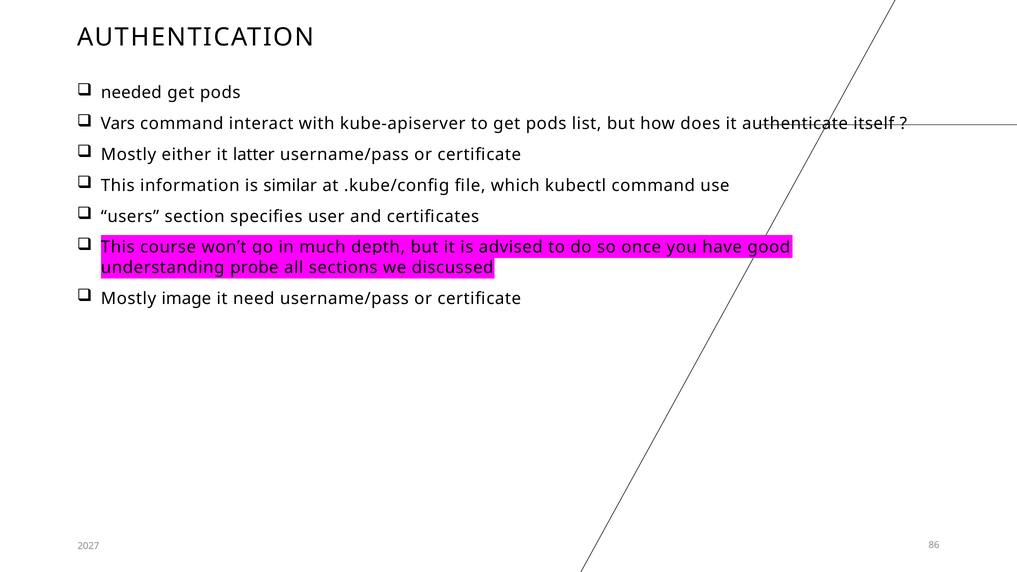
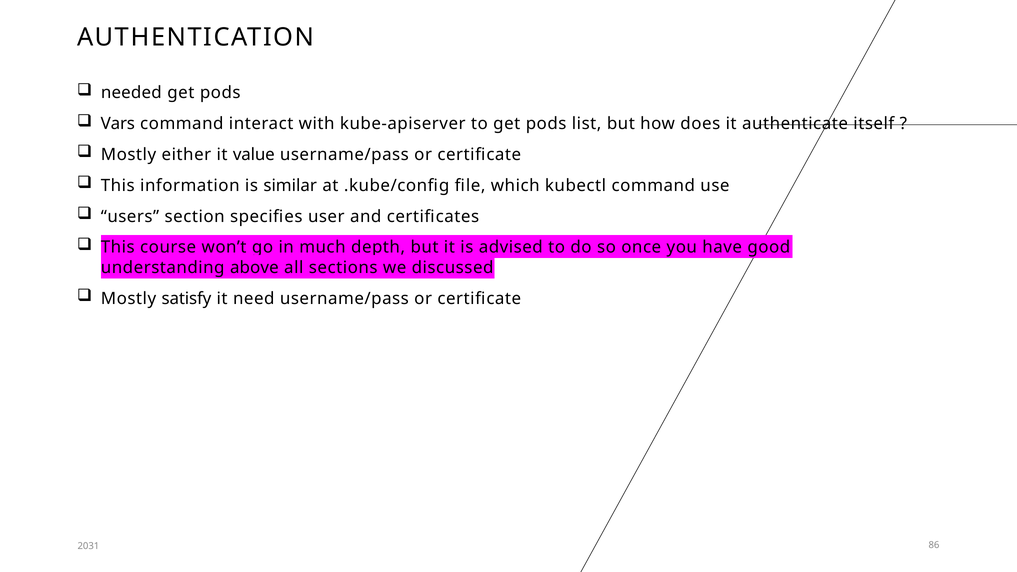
latter: latter -> value (254, 155)
probe: probe -> above (254, 268)
image: image -> satisfy (186, 299)
2027: 2027 -> 2031 (88, 546)
